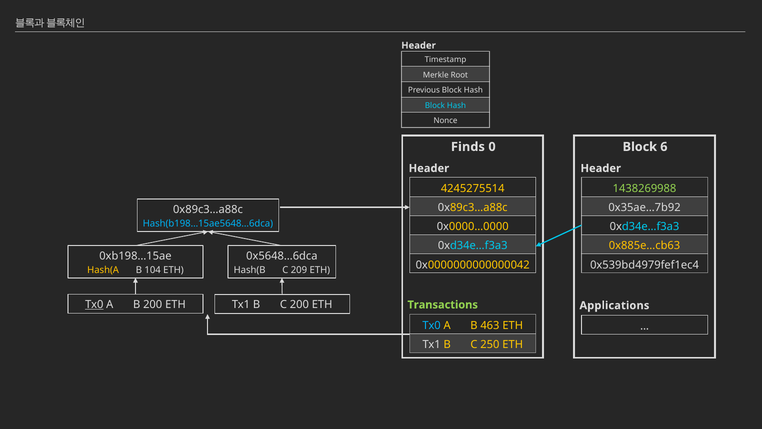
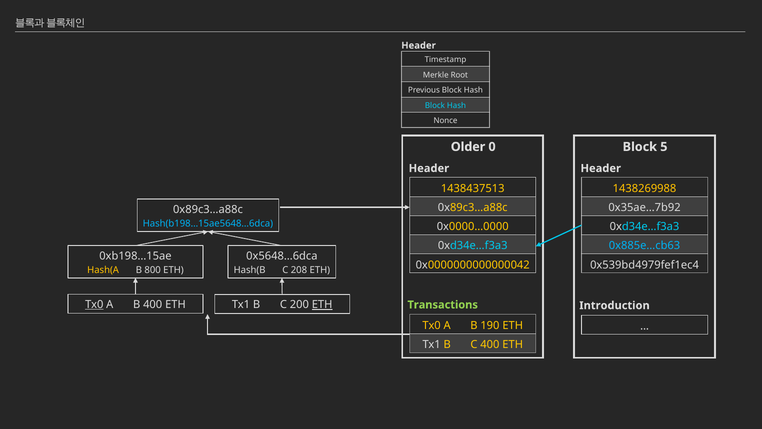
Finds: Finds -> Older (468, 147)
6: 6 -> 5 (664, 147)
4245275514: 4245275514 -> 1438437513 (473, 188)
1438269988 colour: light green -> yellow (645, 188)
0x885e…cb63 colour: yellow -> light blue (645, 246)
104: 104 -> 800 (153, 270)
209: 209 -> 208 (299, 270)
ETH underline: none -> present (322, 305)
B 200: 200 -> 400 (153, 304)
Applications: Applications -> Introduction (614, 305)
Tx0 colour: light blue -> yellow (432, 325)
463: 463 -> 190 (490, 325)
C 250: 250 -> 400 (490, 344)
